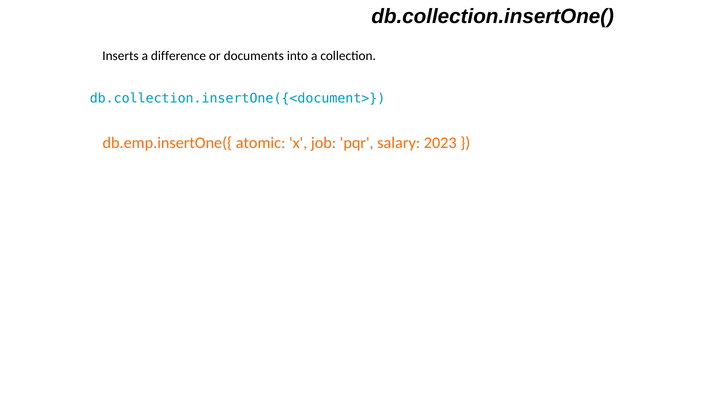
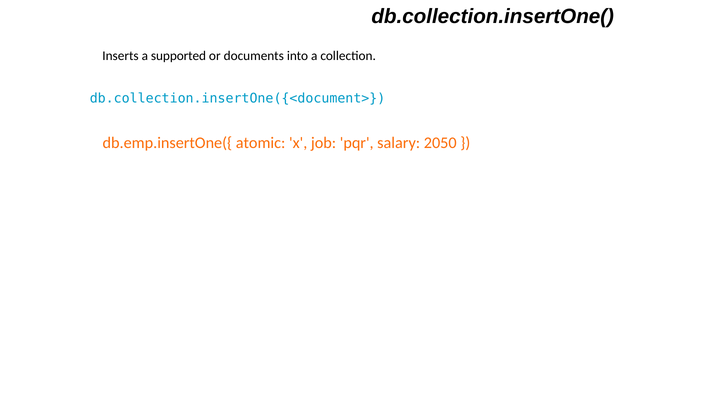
difference: difference -> supported (179, 56)
2023: 2023 -> 2050 (440, 143)
